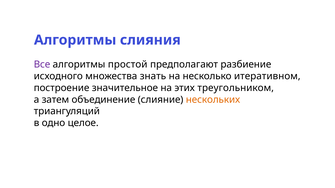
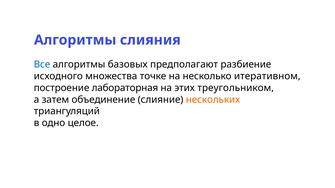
Все colour: purple -> blue (42, 65)
простой: простой -> базовых (128, 65)
знать: знать -> точке (153, 76)
значительное: значительное -> лабораторная (125, 88)
